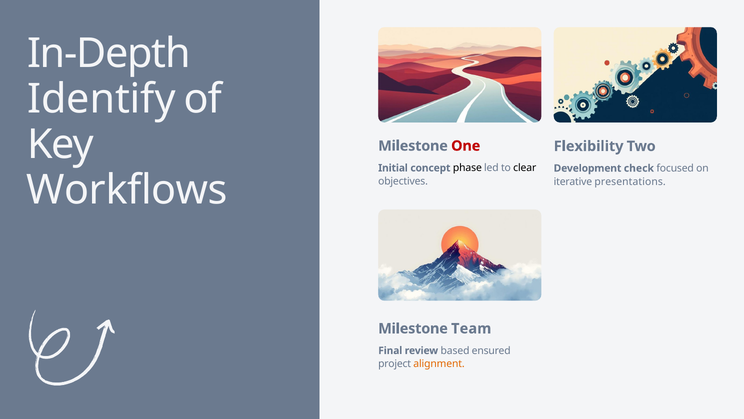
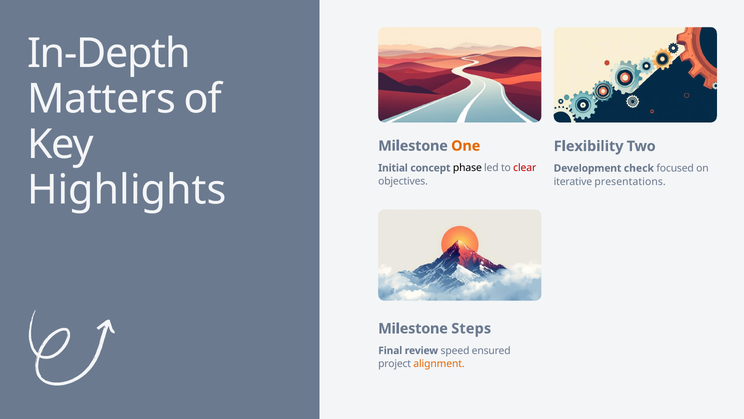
Identify: Identify -> Matters (102, 99)
One colour: red -> orange (466, 146)
clear colour: black -> red (525, 168)
Workflows: Workflows -> Highlights (127, 190)
Team: Team -> Steps (471, 328)
based: based -> speed (455, 350)
